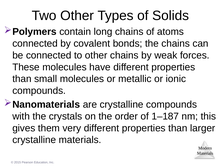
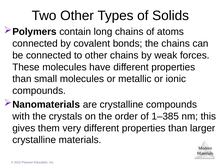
1–187: 1–187 -> 1–385 (165, 116)
